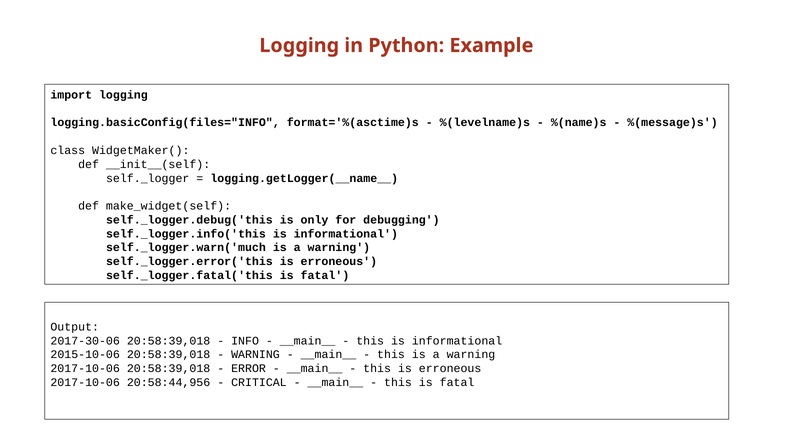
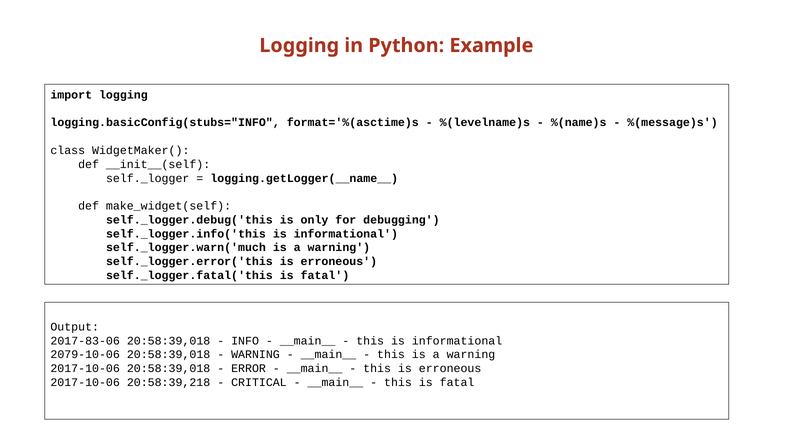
logging.basicConfig(files="INFO: logging.basicConfig(files="INFO -> logging.basicConfig(stubs="INFO (165, 123)
2017-30-06: 2017-30-06 -> 2017-83-06 (85, 341)
2015-10-06: 2015-10-06 -> 2079-10-06 (85, 355)
20:58:44,956: 20:58:44,956 -> 20:58:39,218 (169, 382)
